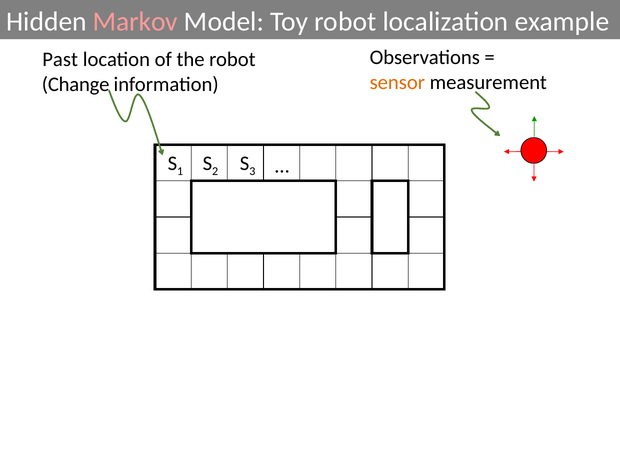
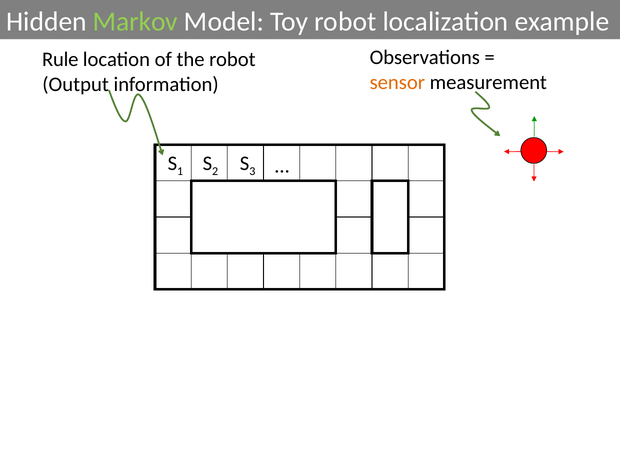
Markov colour: pink -> light green (135, 22)
Past: Past -> Rule (60, 59)
Change: Change -> Output (76, 84)
